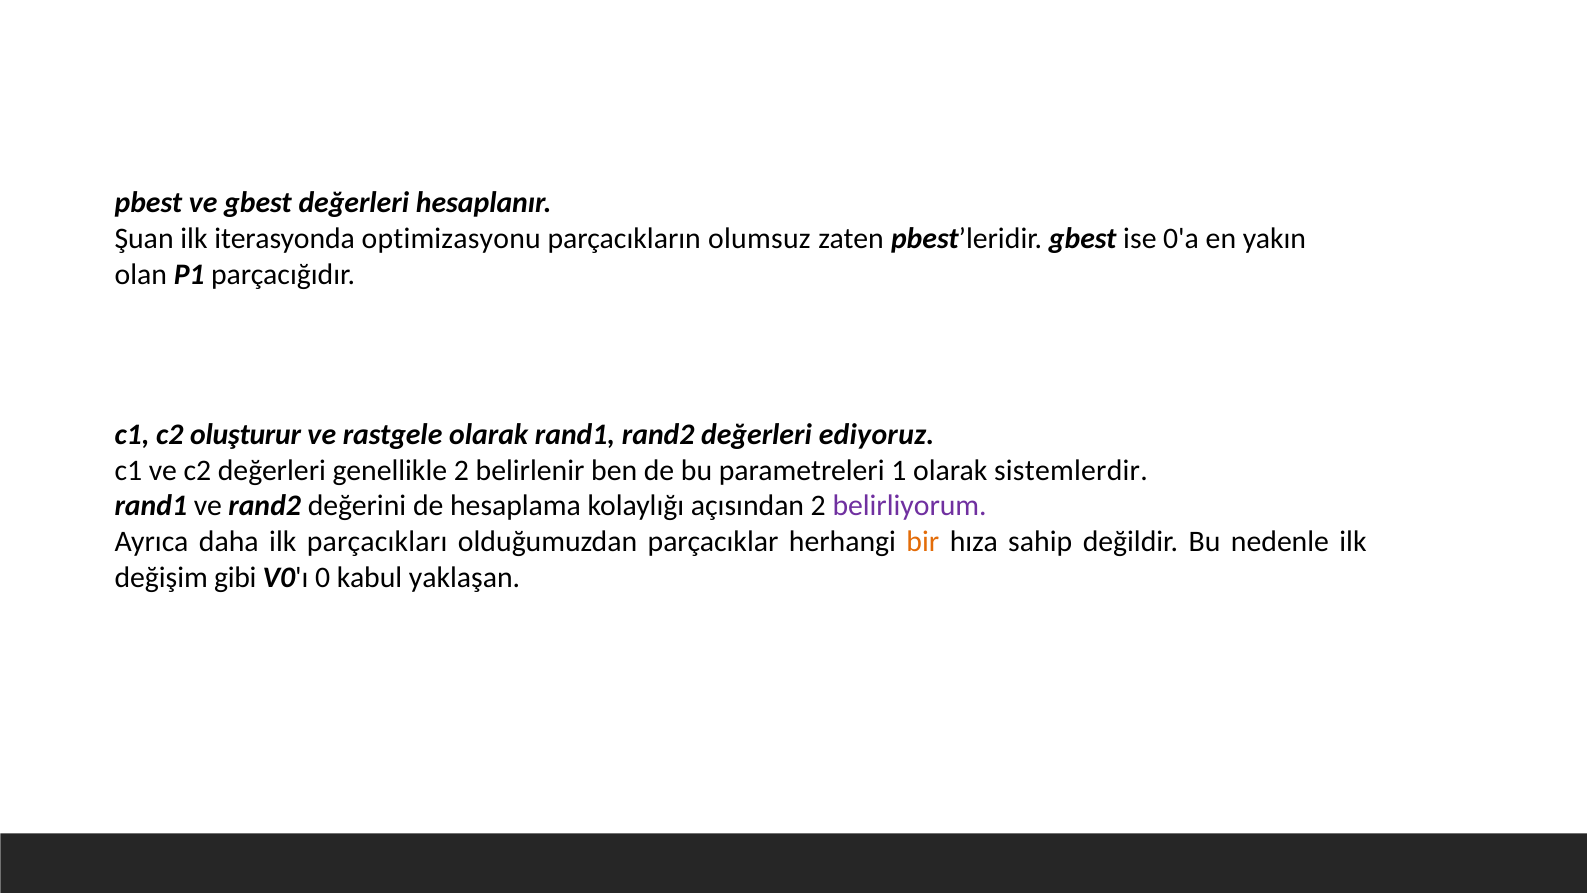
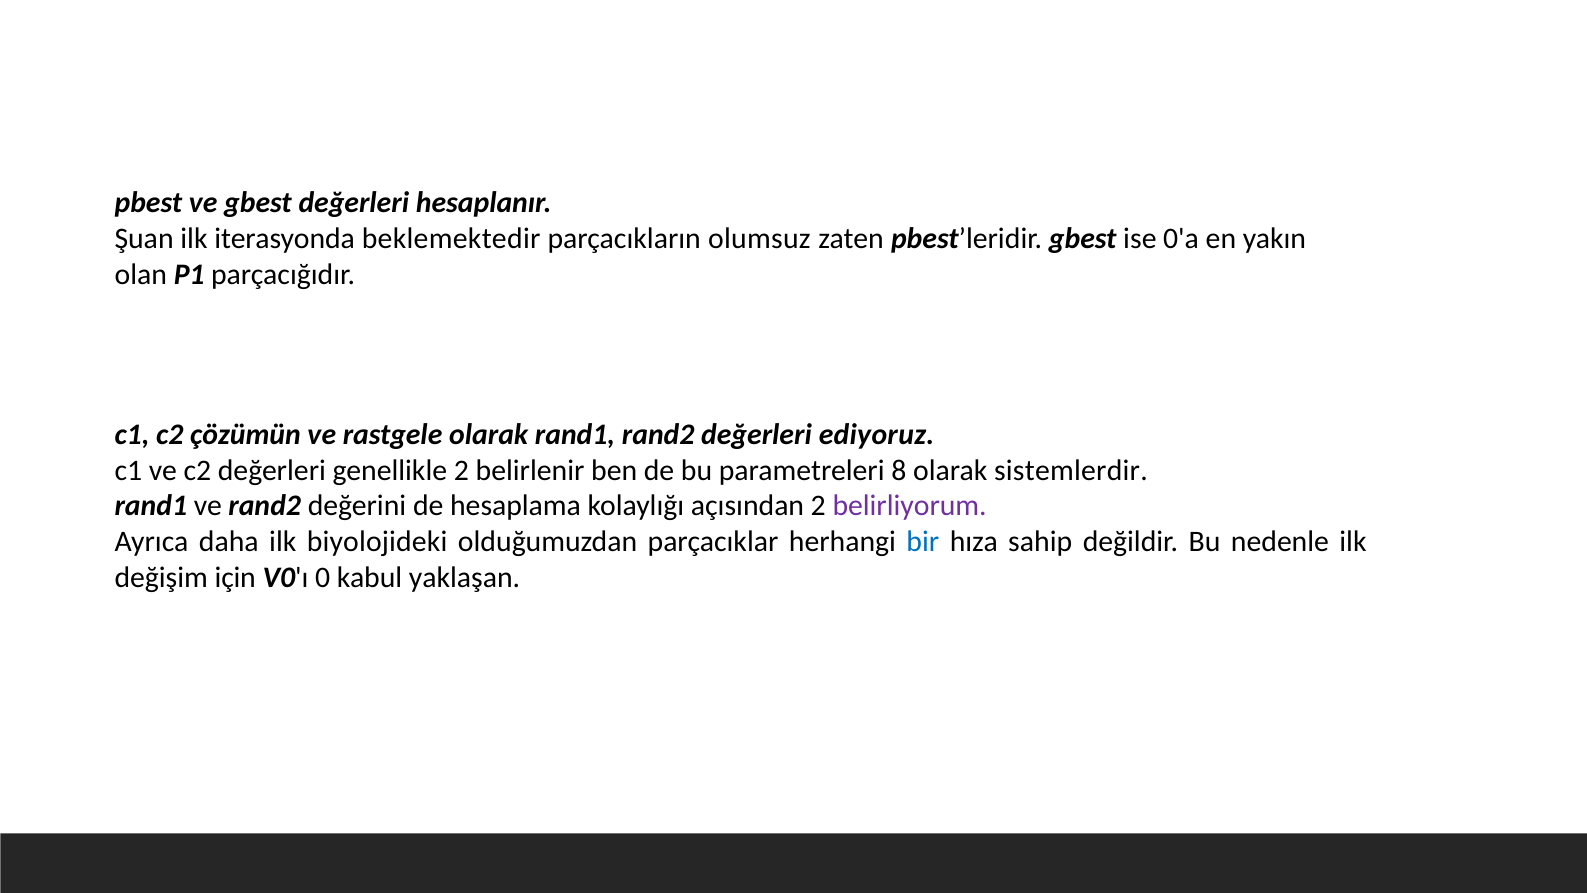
optimizasyonu: optimizasyonu -> beklemektedir (451, 238)
oluşturur: oluşturur -> çözümün (245, 435)
1: 1 -> 8 (899, 470)
parçacıkları: parçacıkları -> biyolojideki (377, 542)
bir colour: orange -> blue (923, 542)
gibi: gibi -> için (235, 577)
